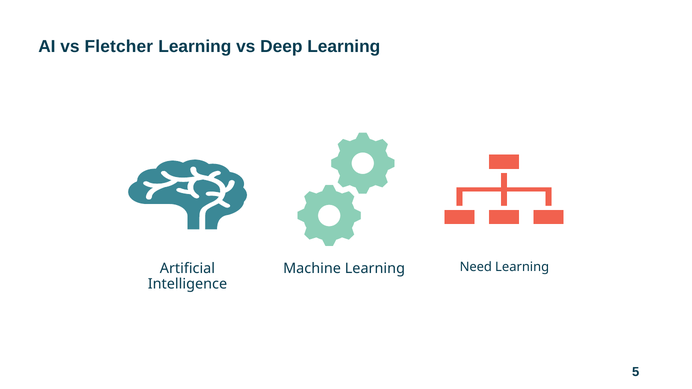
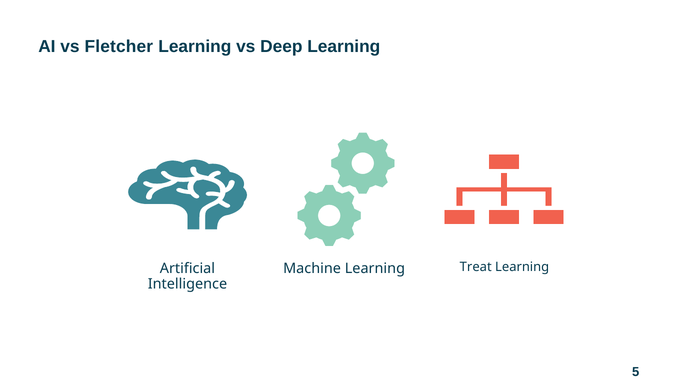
Need: Need -> Treat (476, 267)
